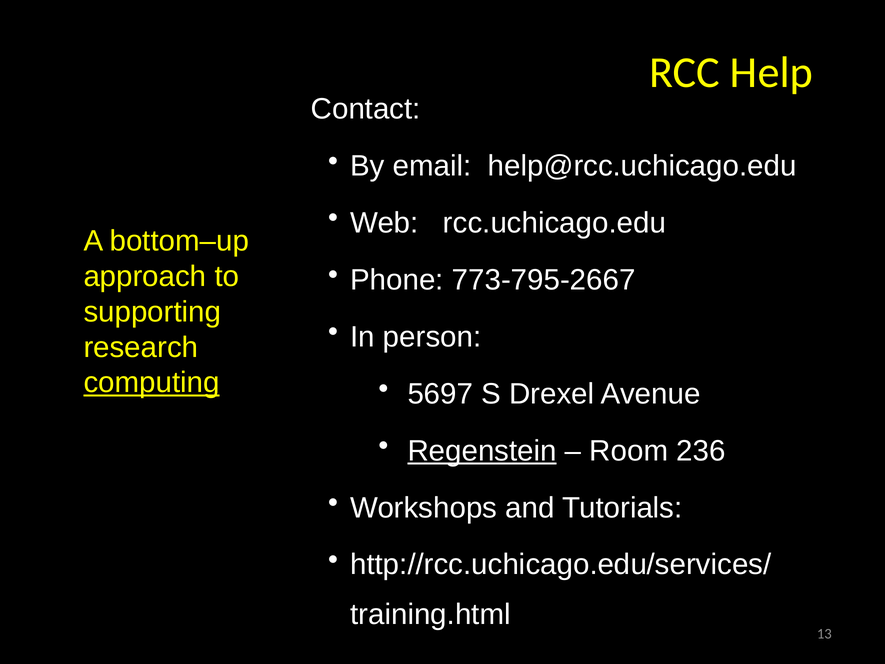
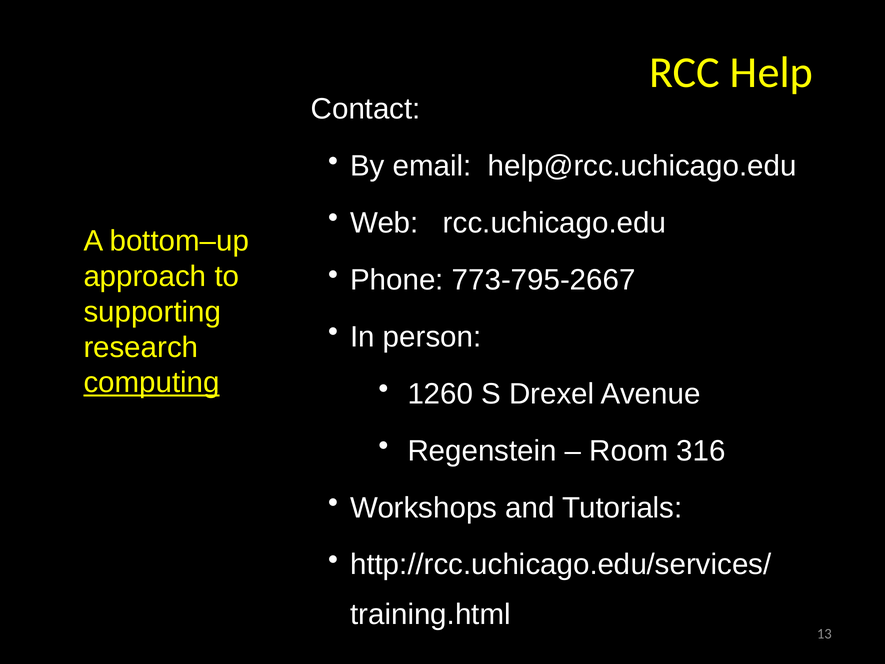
5697: 5697 -> 1260 (440, 394)
Regenstein underline: present -> none (482, 451)
236: 236 -> 316 (701, 451)
